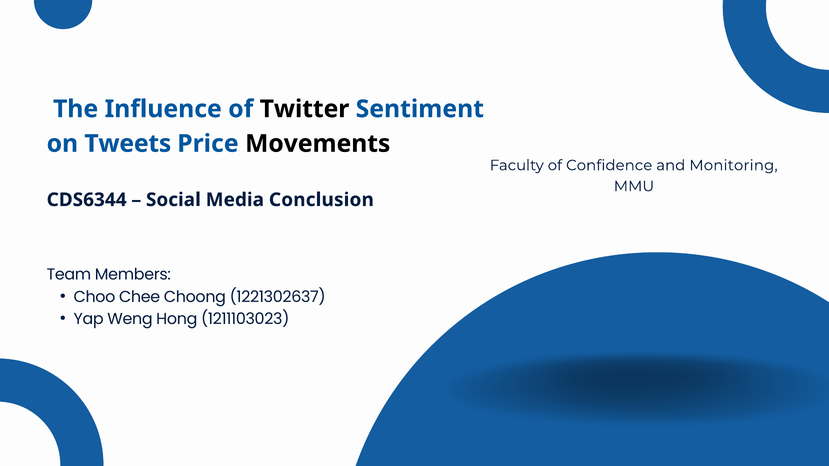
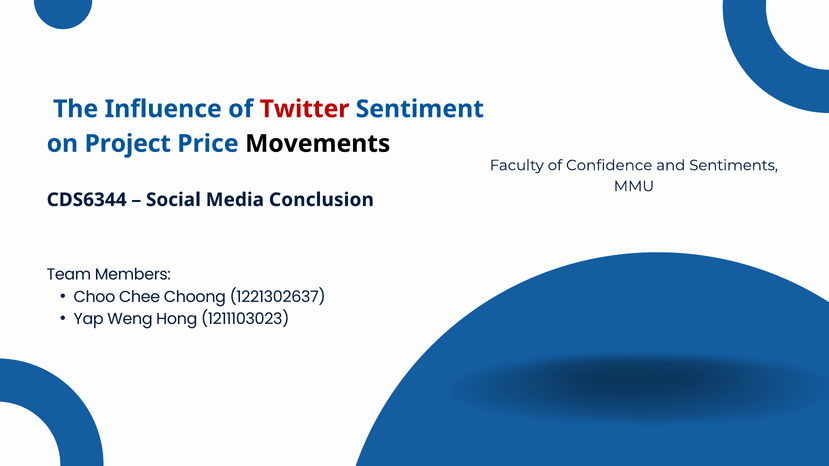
Twitter colour: black -> red (304, 109)
Tweets: Tweets -> Project (128, 144)
Monitoring: Monitoring -> Sentiments (734, 165)
